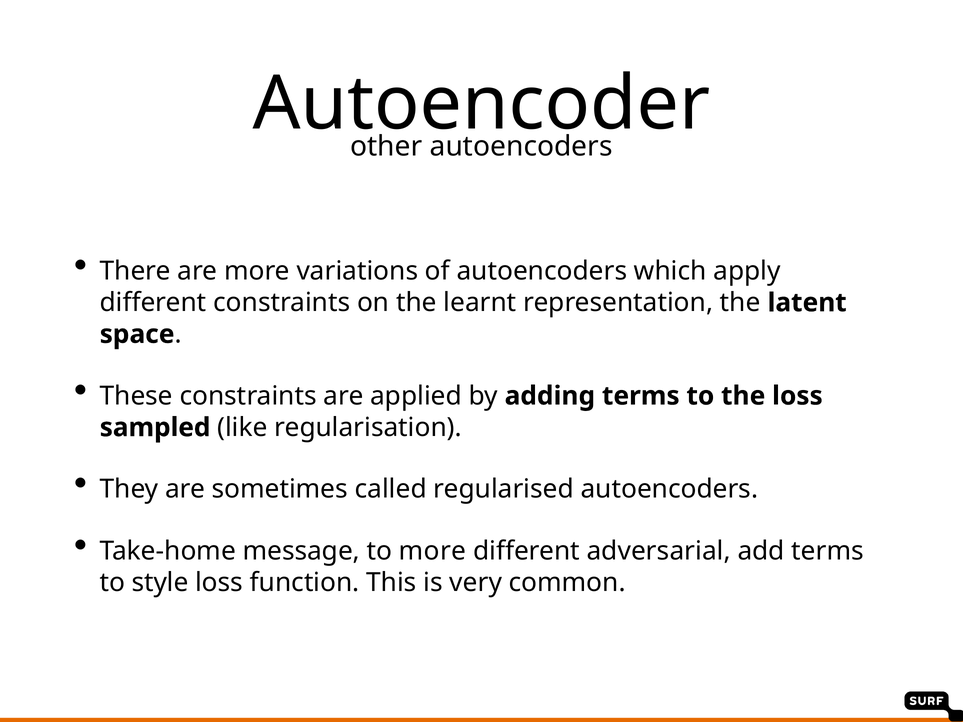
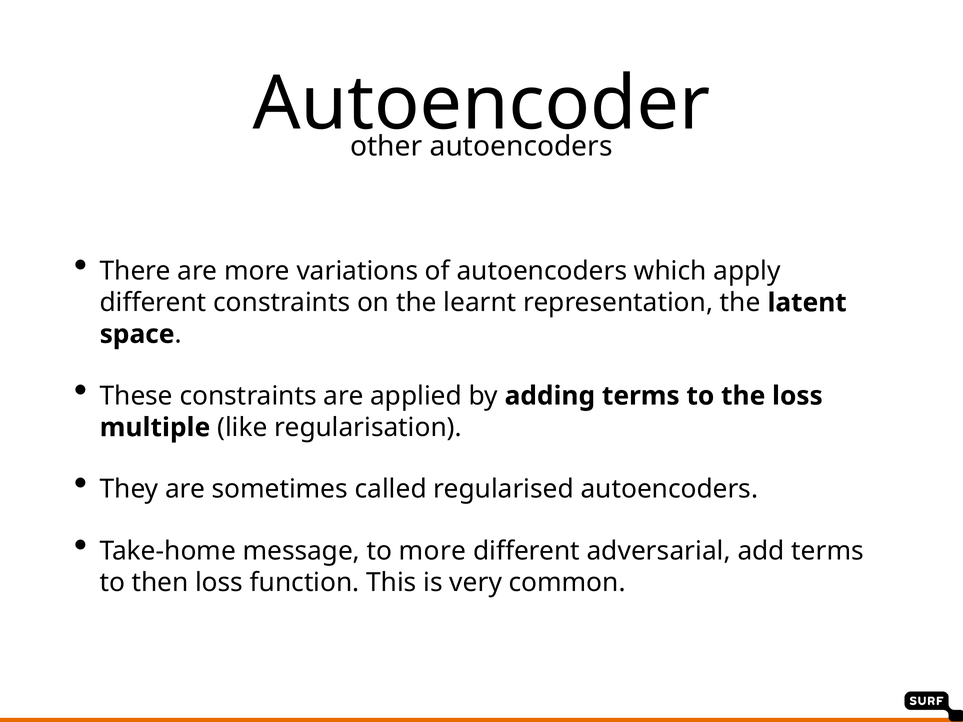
sampled: sampled -> multiple (155, 428)
style: style -> then (160, 583)
